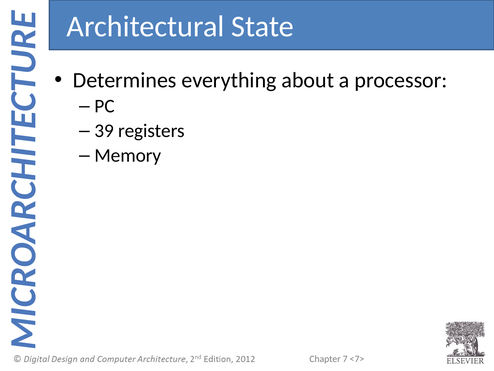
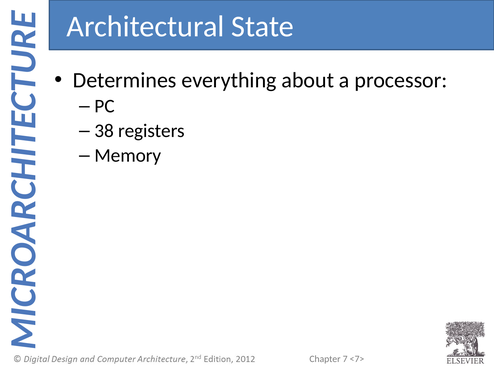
39: 39 -> 38 (104, 131)
